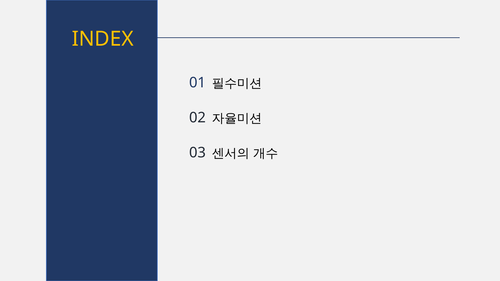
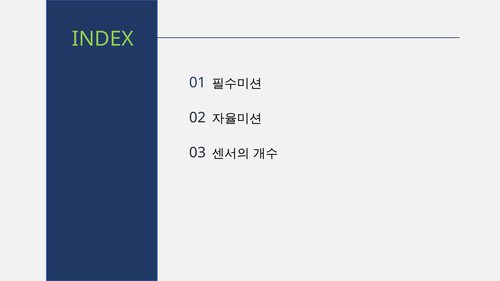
INDEX colour: yellow -> light green (103, 39)
